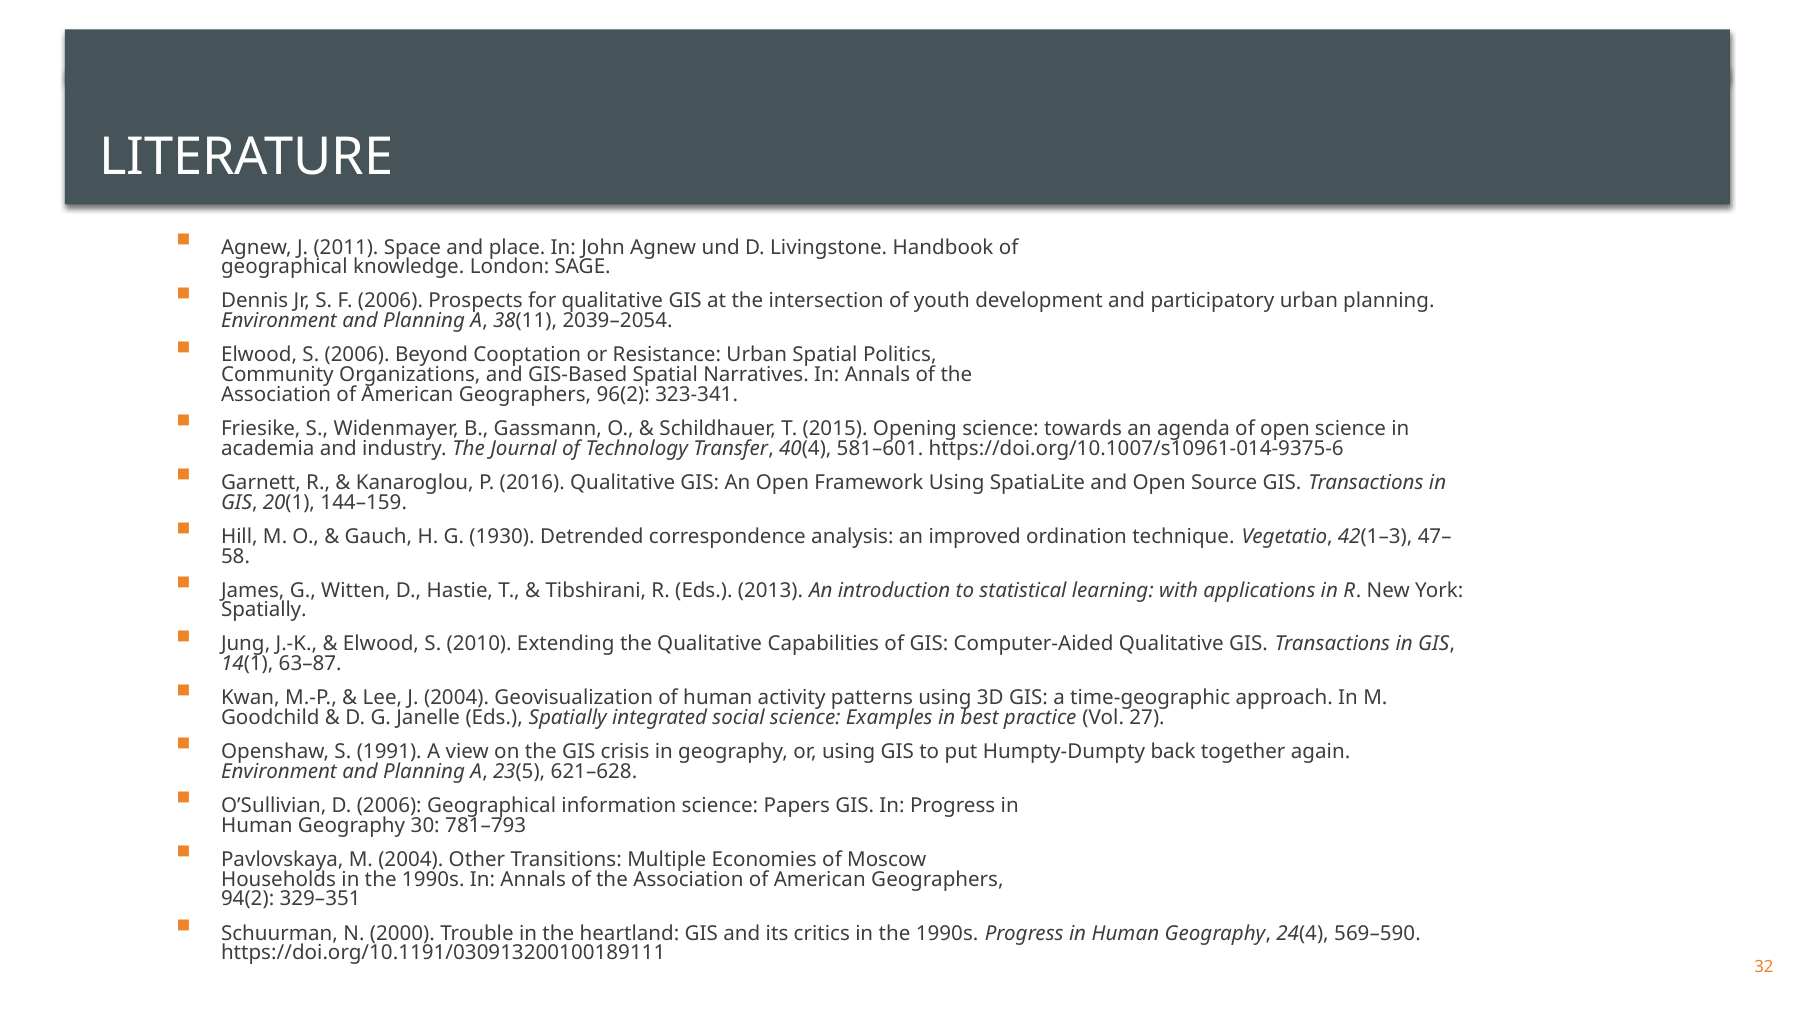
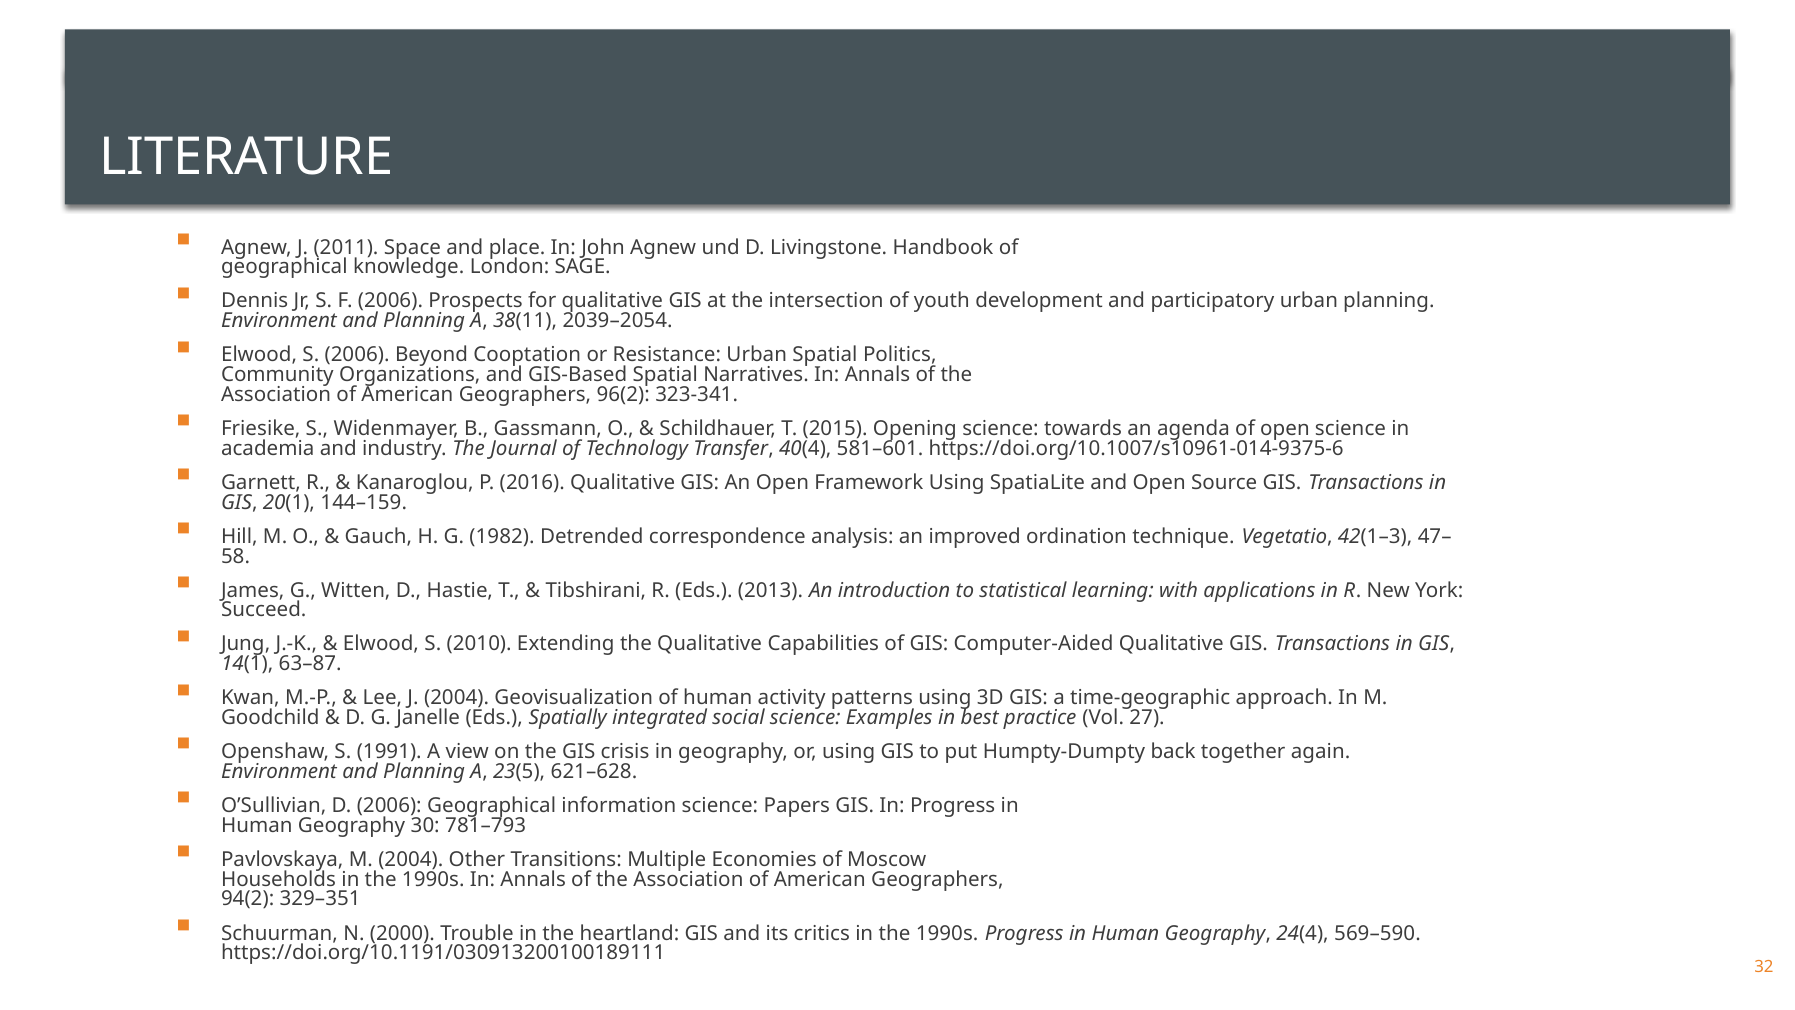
1930: 1930 -> 1982 (502, 536)
Spatially: Spatially -> Succeed (264, 610)
